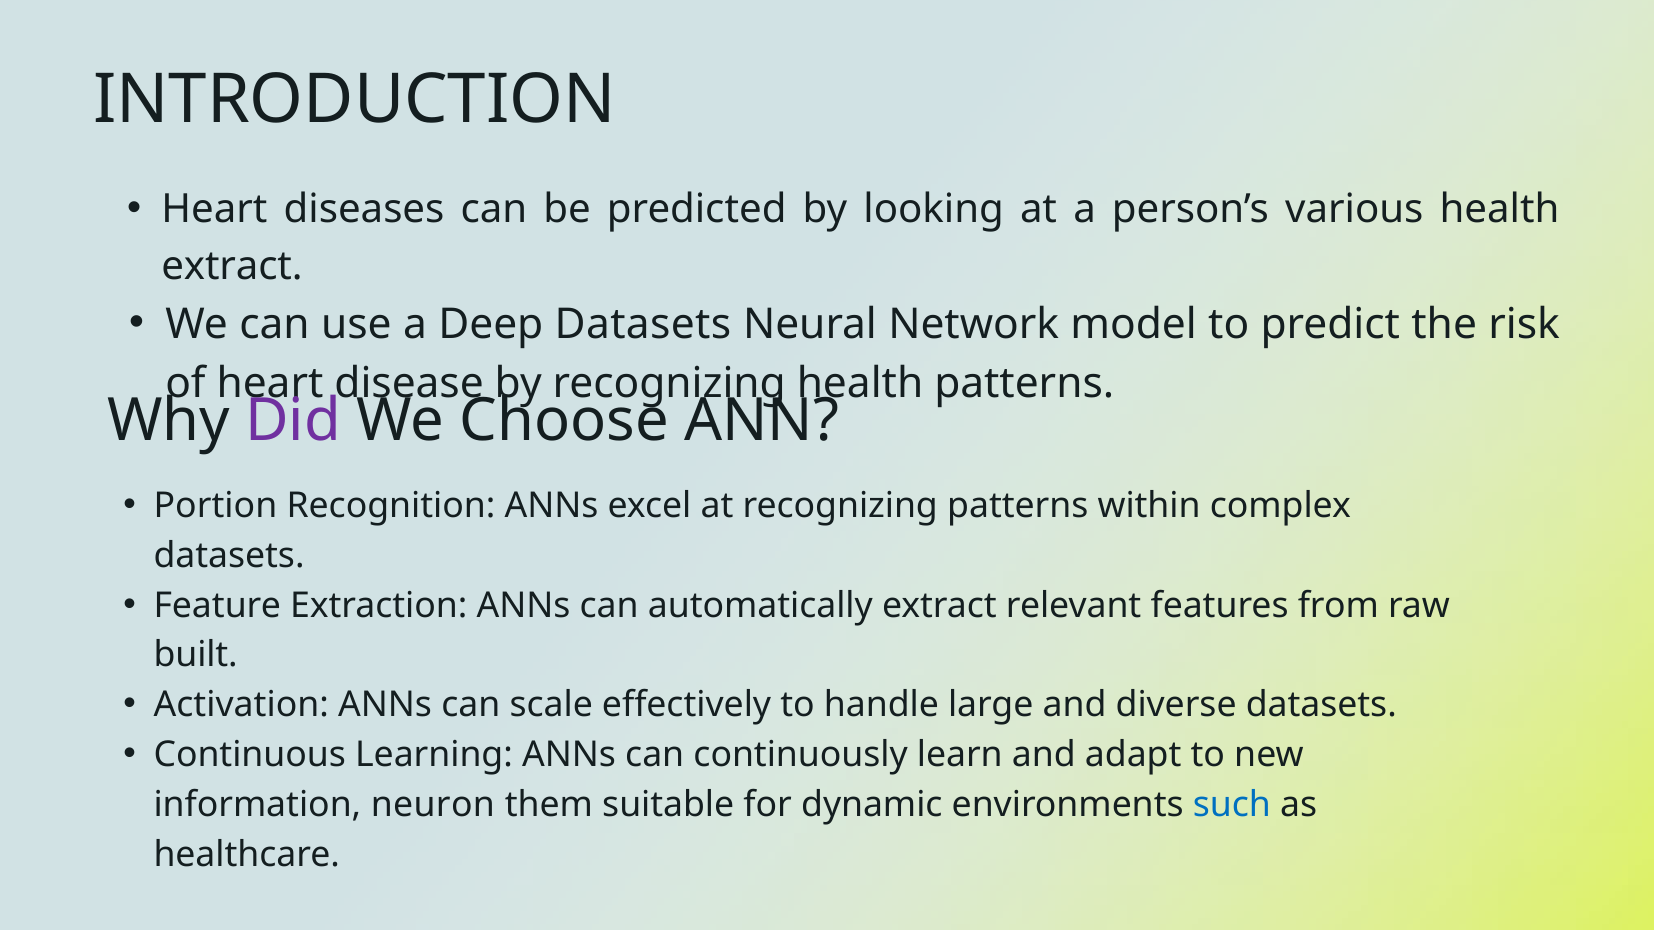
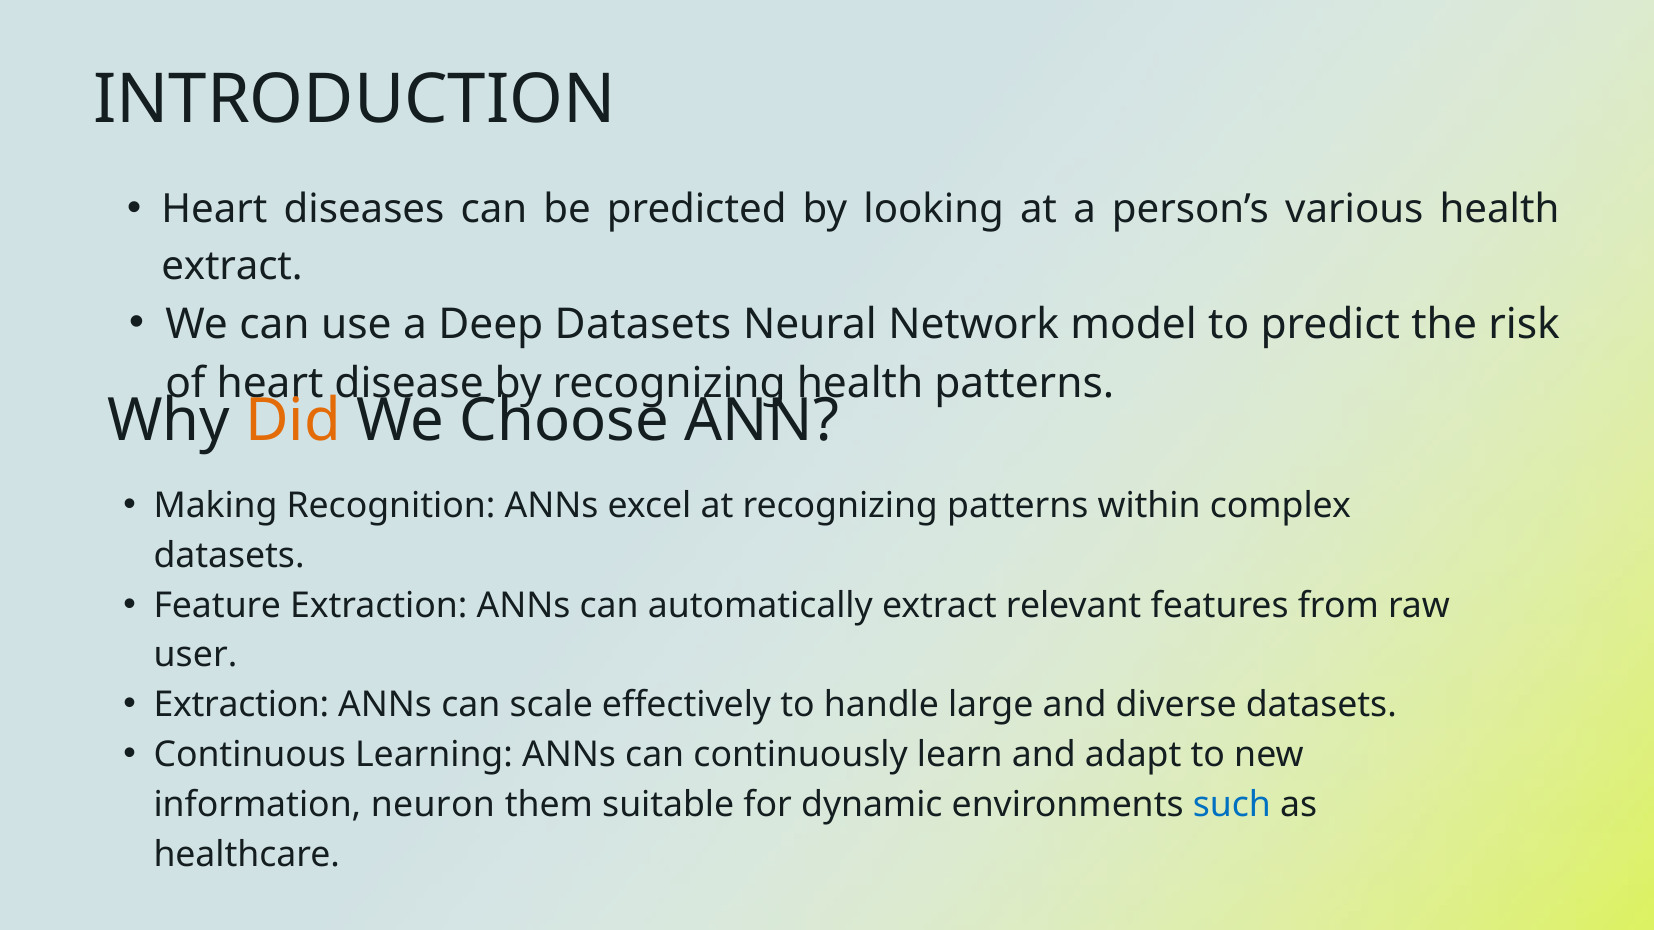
Did colour: purple -> orange (293, 421)
Portion: Portion -> Making (216, 506)
built: built -> user (196, 655)
Activation: Activation -> Extraction (241, 705)
